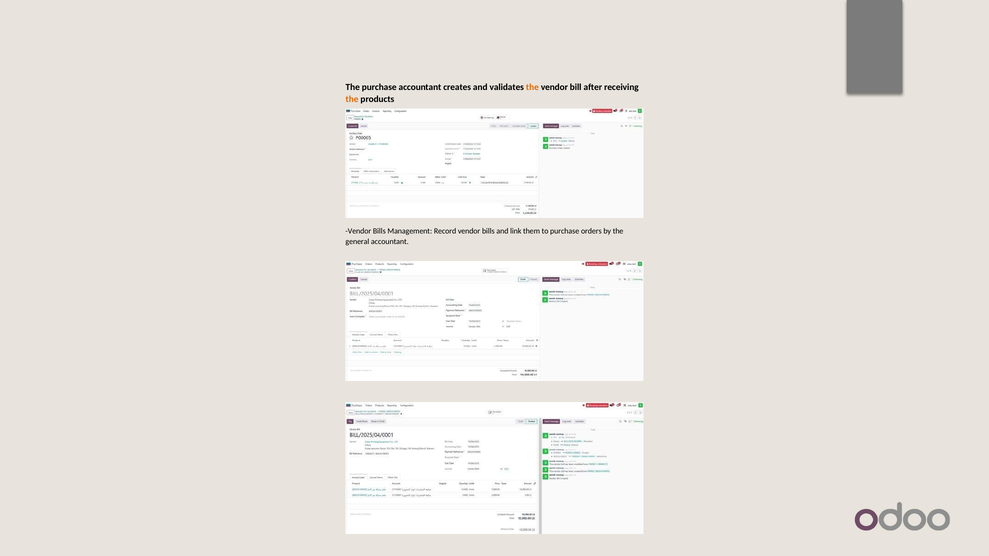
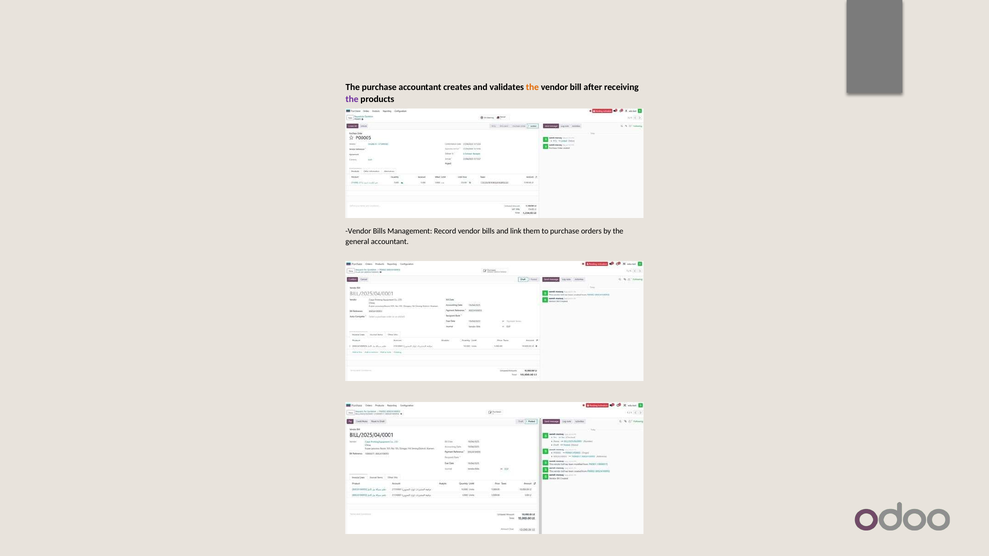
the colour: orange -> purple (352, 99)
